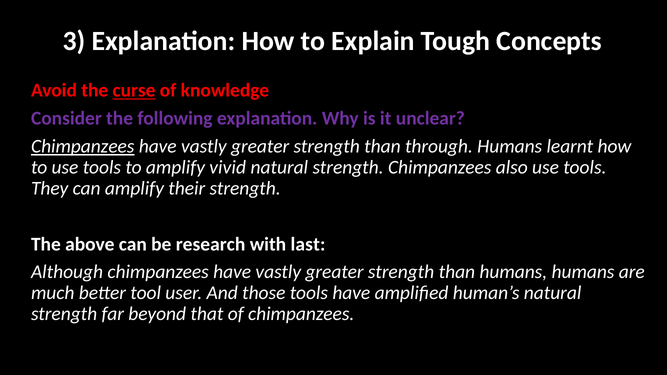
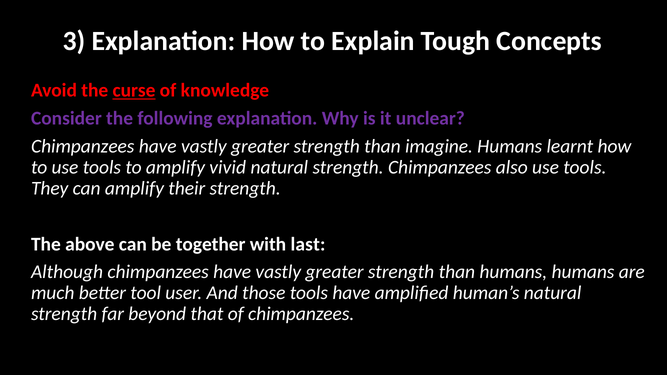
Chimpanzees underline: present -> none (83, 146)
through: through -> imagine (439, 146)
research: research -> together (211, 244)
